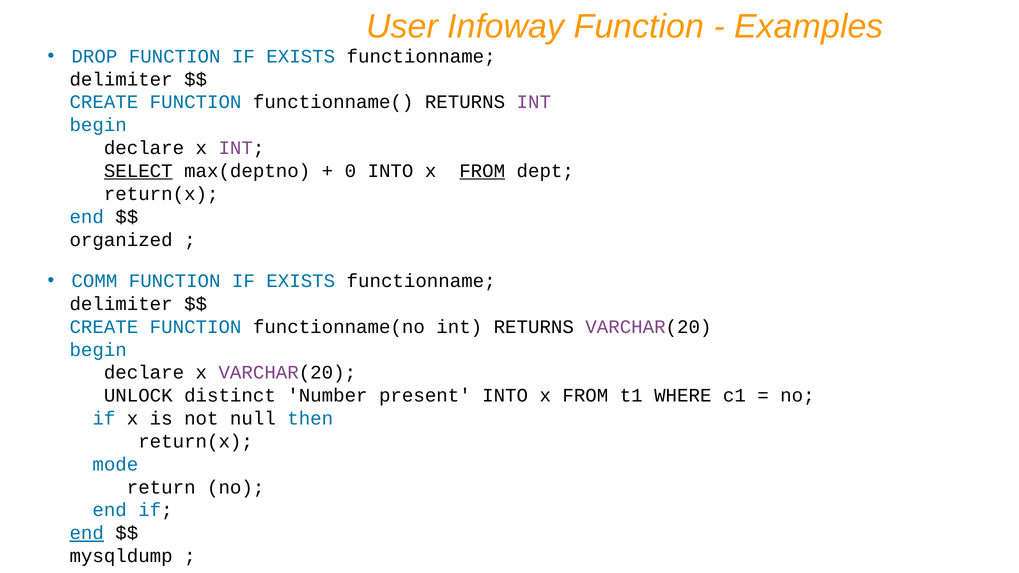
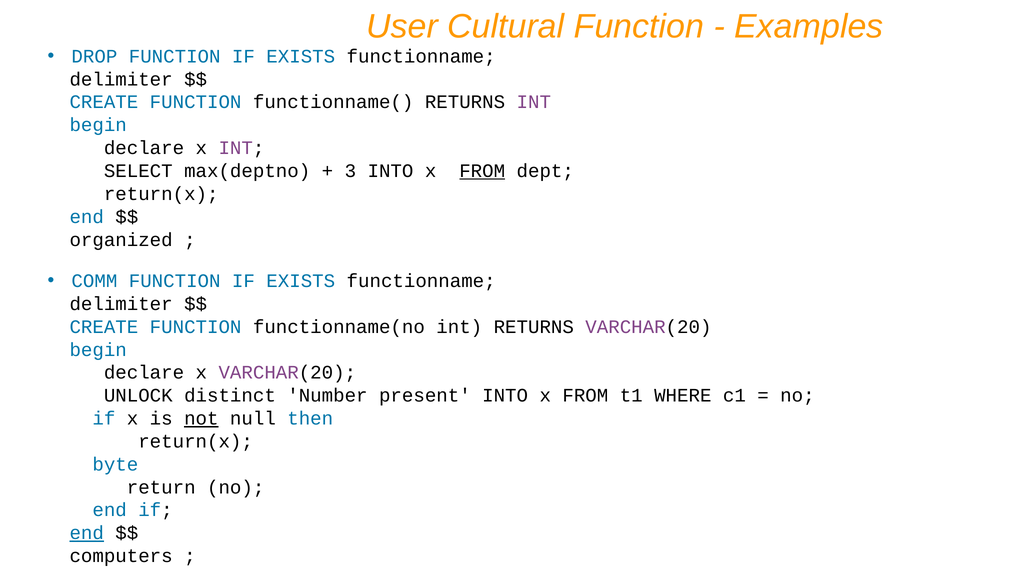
Infoway: Infoway -> Cultural (506, 27)
SELECT underline: present -> none (138, 171)
0: 0 -> 3 (350, 171)
not underline: none -> present (201, 419)
mode: mode -> byte (115, 464)
mysqldump: mysqldump -> computers (121, 556)
